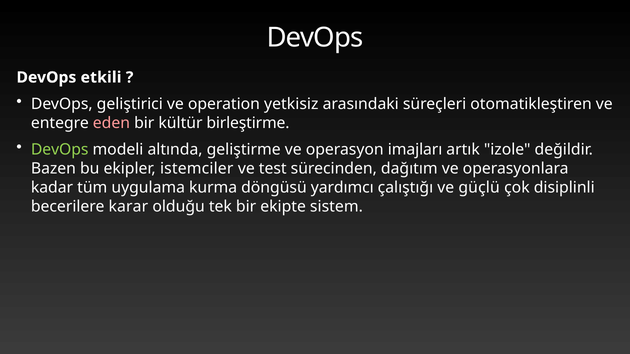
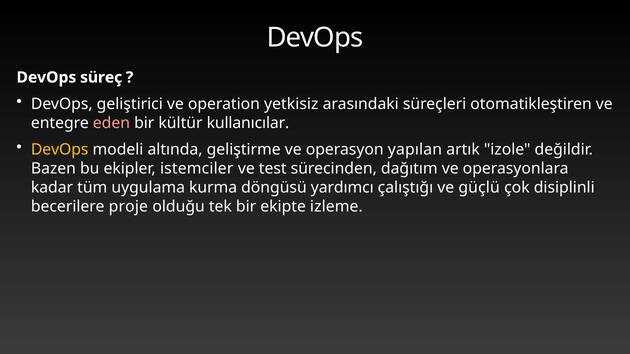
etkili: etkili -> süreç (101, 77)
birleştirme: birleştirme -> kullanıcılar (248, 123)
DevOps colour: light green -> yellow (60, 150)
imajları: imajları -> yapılan (415, 150)
karar: karar -> proje (128, 207)
sistem: sistem -> izleme (336, 207)
